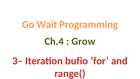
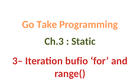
Wait: Wait -> Take (47, 24)
Ch.4: Ch.4 -> Ch.3 (54, 41)
Grow: Grow -> Static (83, 41)
